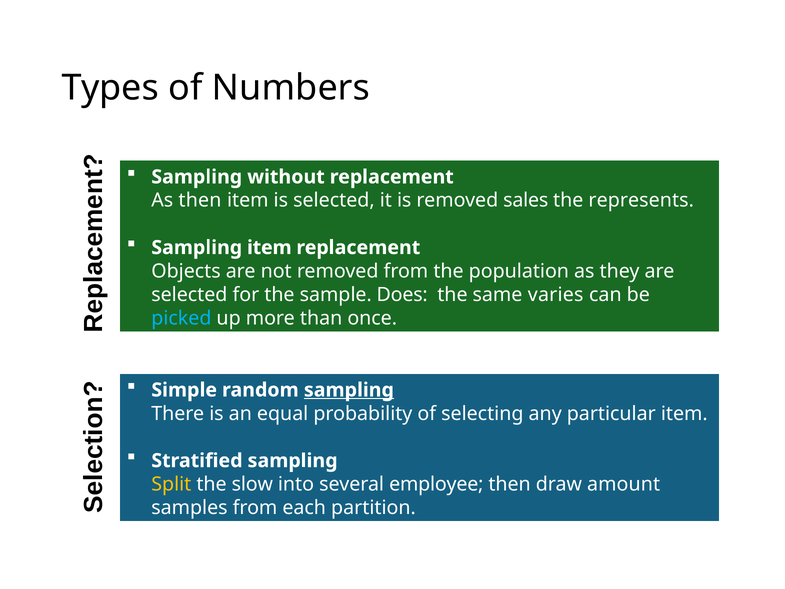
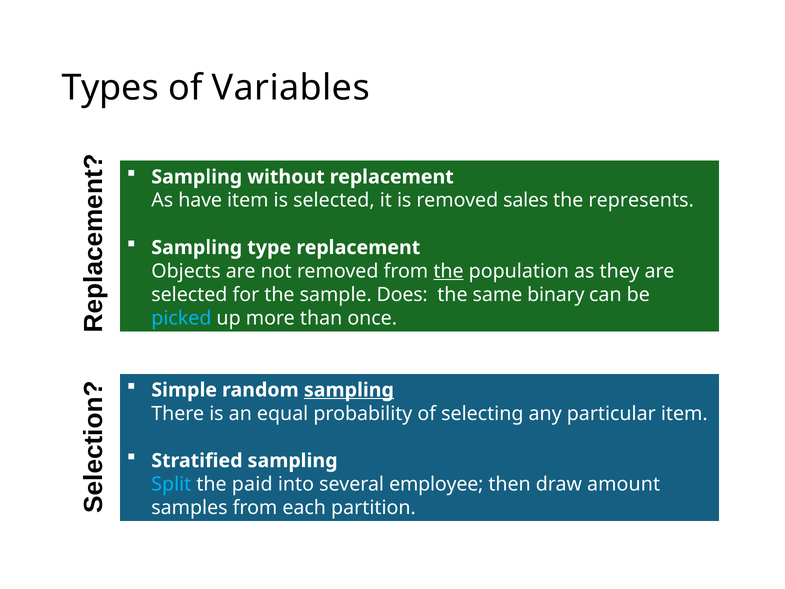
Numbers: Numbers -> Variables (291, 88)
As then: then -> have (200, 200)
Sampling item: item -> type (269, 248)
the underline: none -> present (449, 271)
varies: varies -> binary (556, 295)
Split colour: yellow -> light blue (171, 484)
slow: slow -> paid (252, 484)
